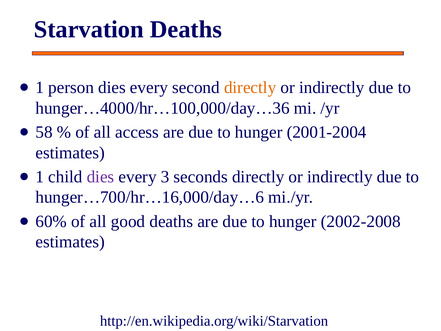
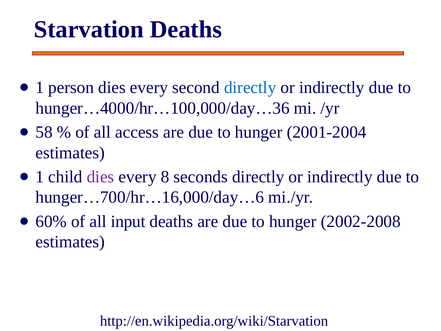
directly colour: orange -> blue (250, 87)
3: 3 -> 8 (165, 177)
good: good -> input (128, 221)
